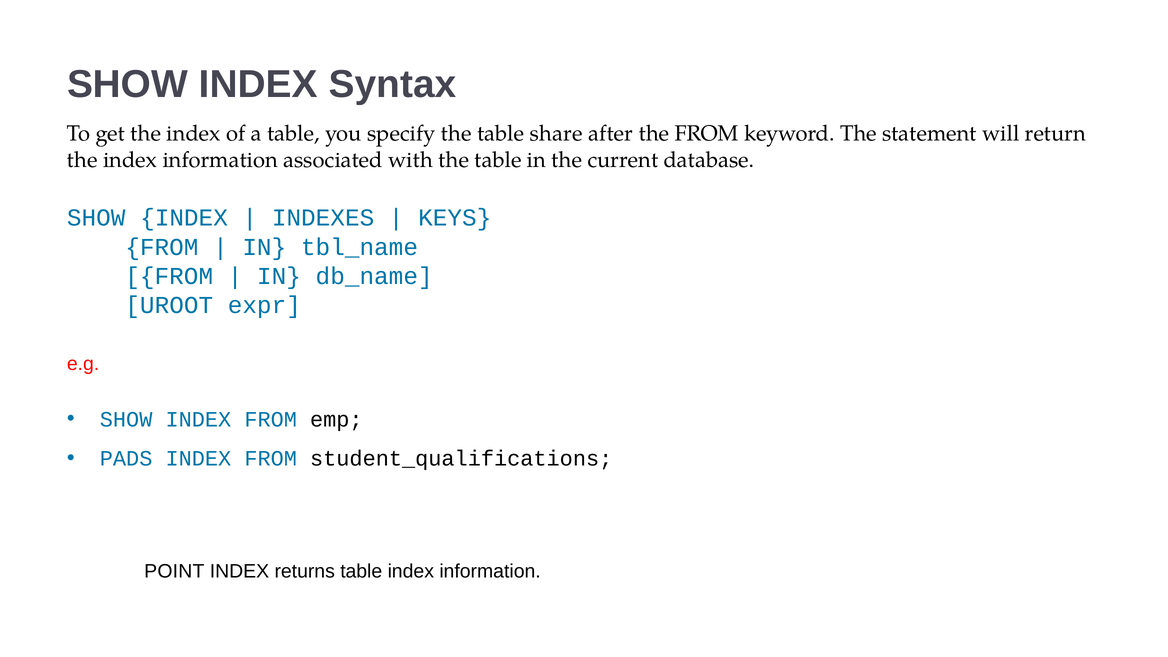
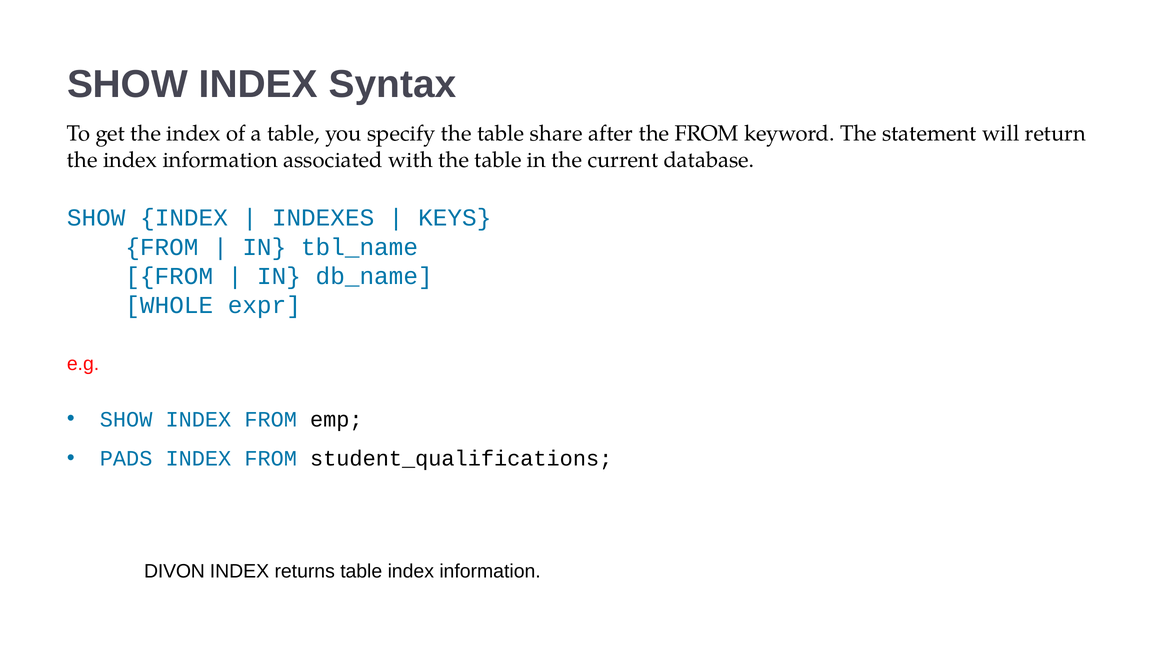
UROOT: UROOT -> WHOLE (169, 305)
POINT: POINT -> DIVON (174, 571)
